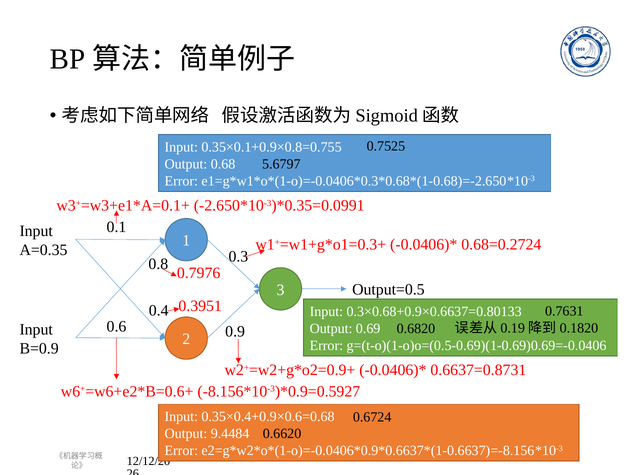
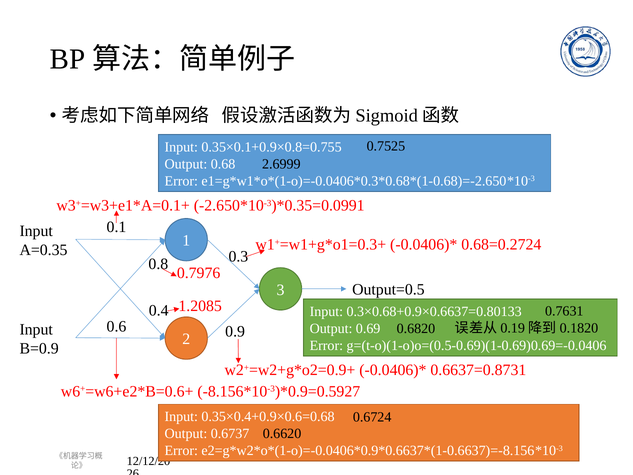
5.6797: 5.6797 -> 2.6999 (281, 164)
0.3951: 0.3951 -> 1.2085 (200, 306)
9.4484: 9.4484 -> 0.6737 (230, 434)
